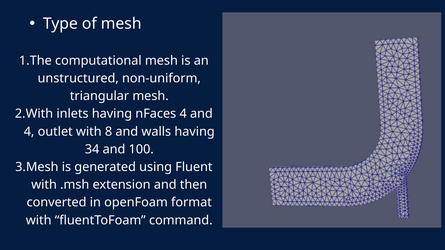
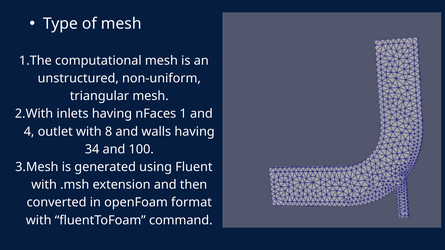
nFaces 4: 4 -> 1 (183, 114)
